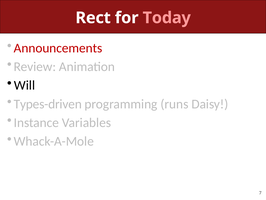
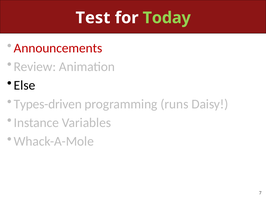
Rect: Rect -> Test (93, 18)
Today colour: pink -> light green (167, 18)
Will: Will -> Else (25, 85)
